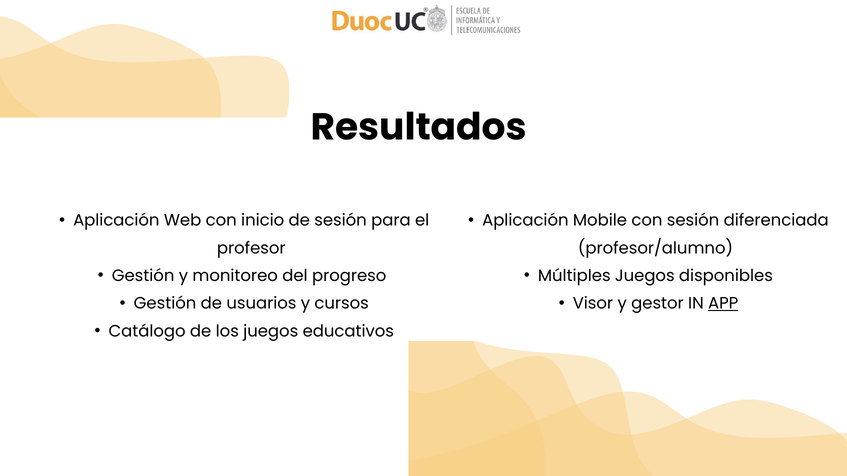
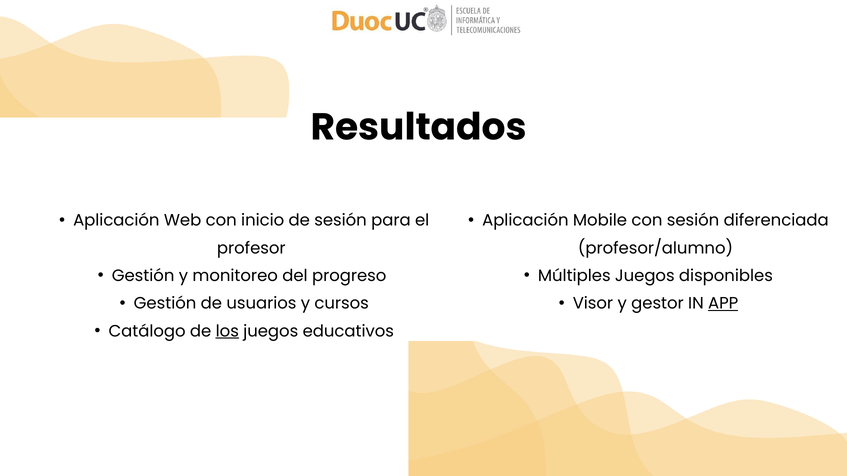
los underline: none -> present (227, 331)
